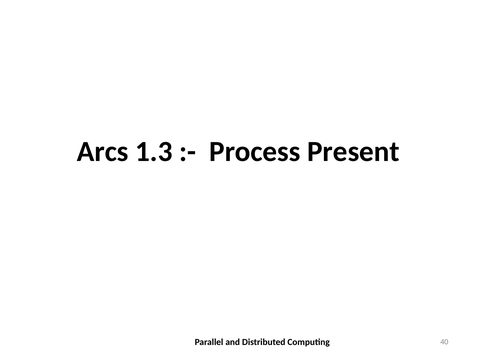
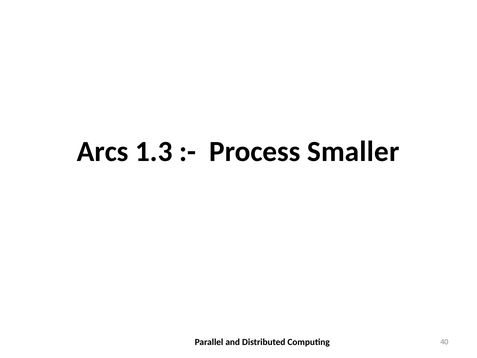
Present: Present -> Smaller (353, 152)
